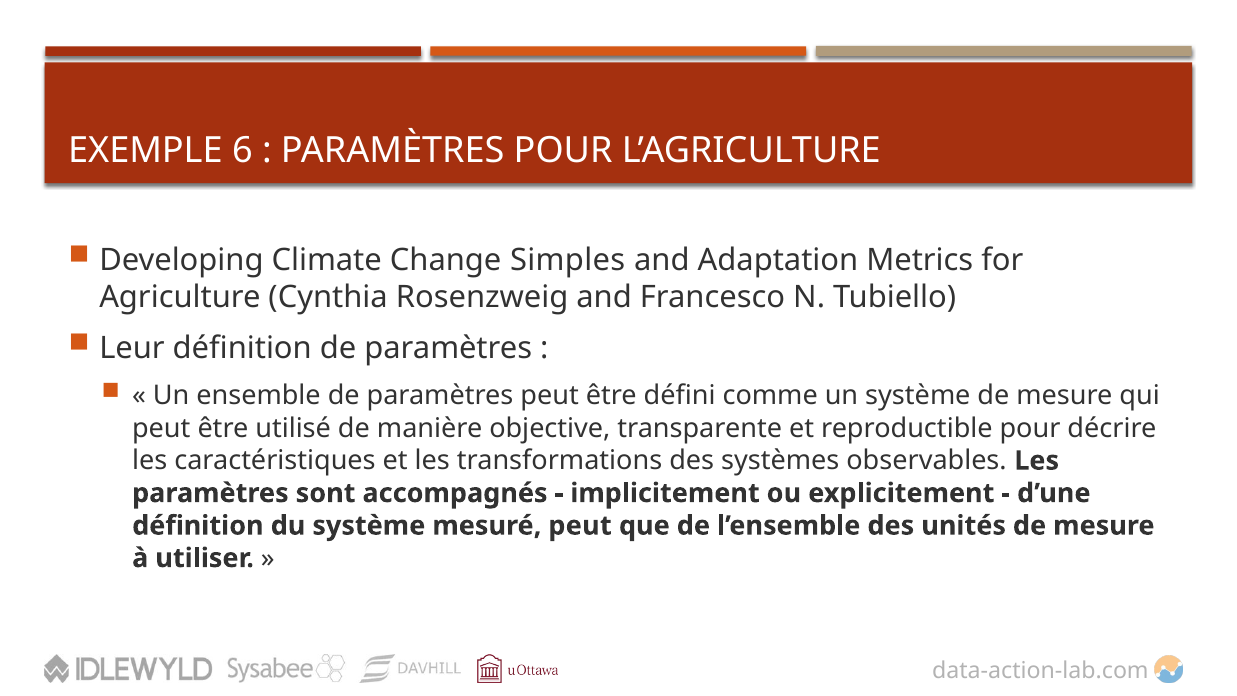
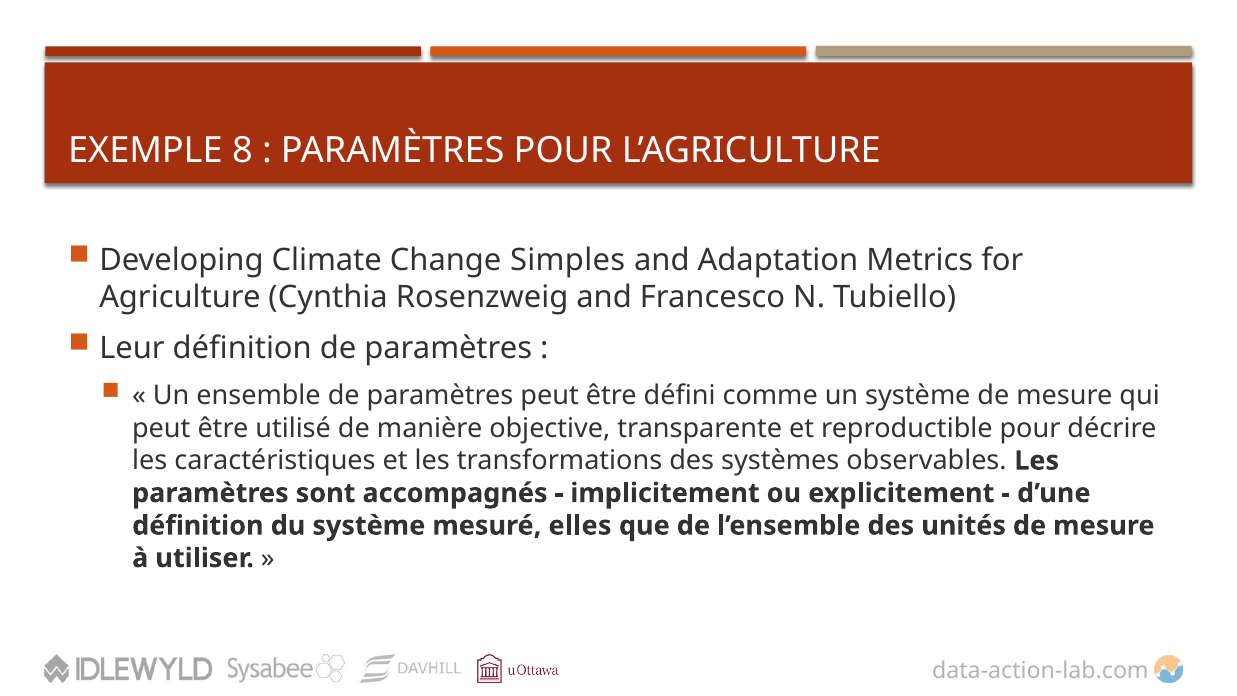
6: 6 -> 8 (242, 150)
mesuré peut: peut -> elles (580, 526)
